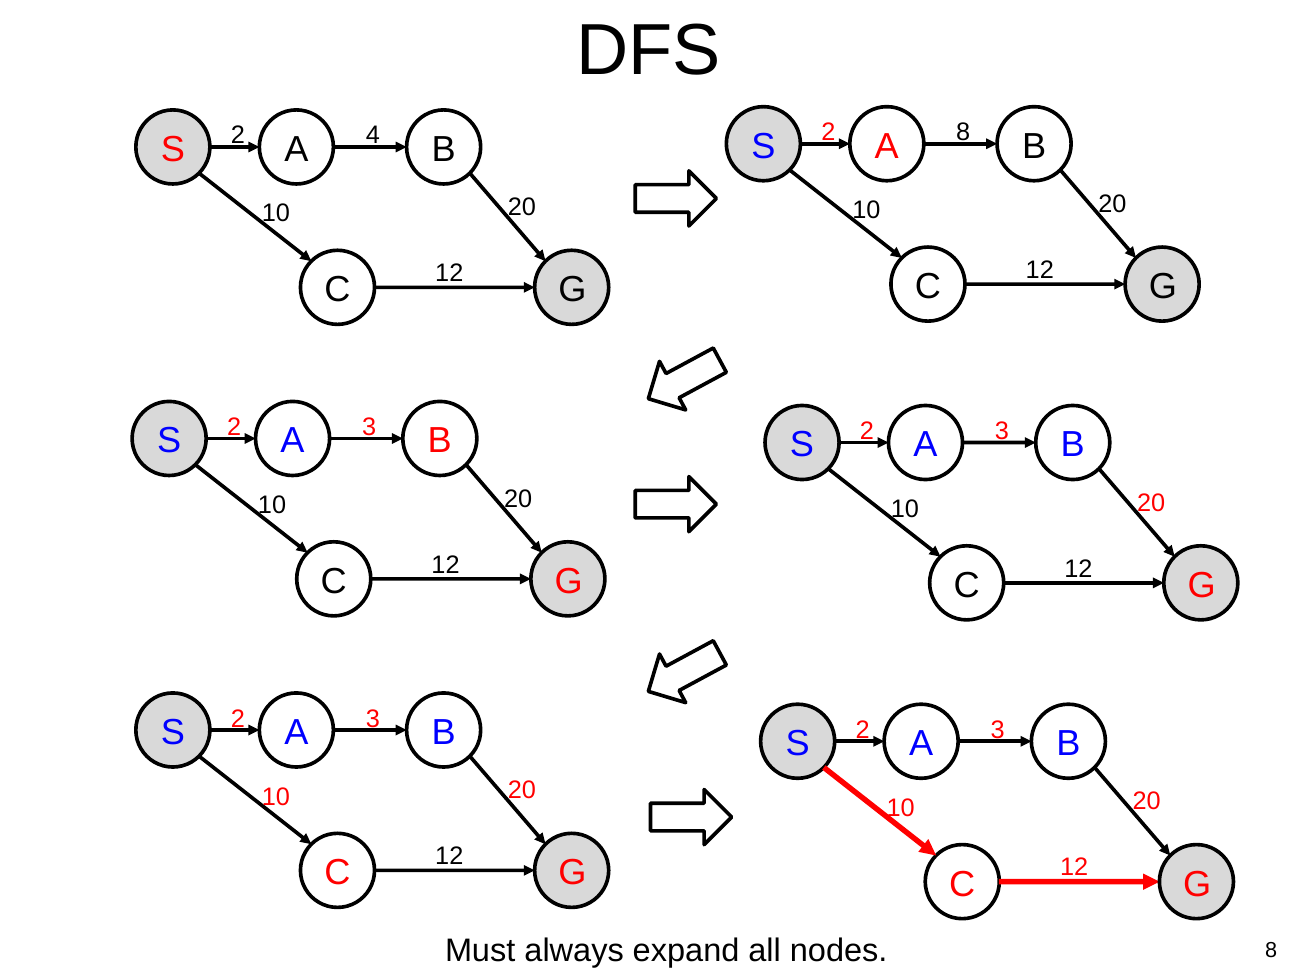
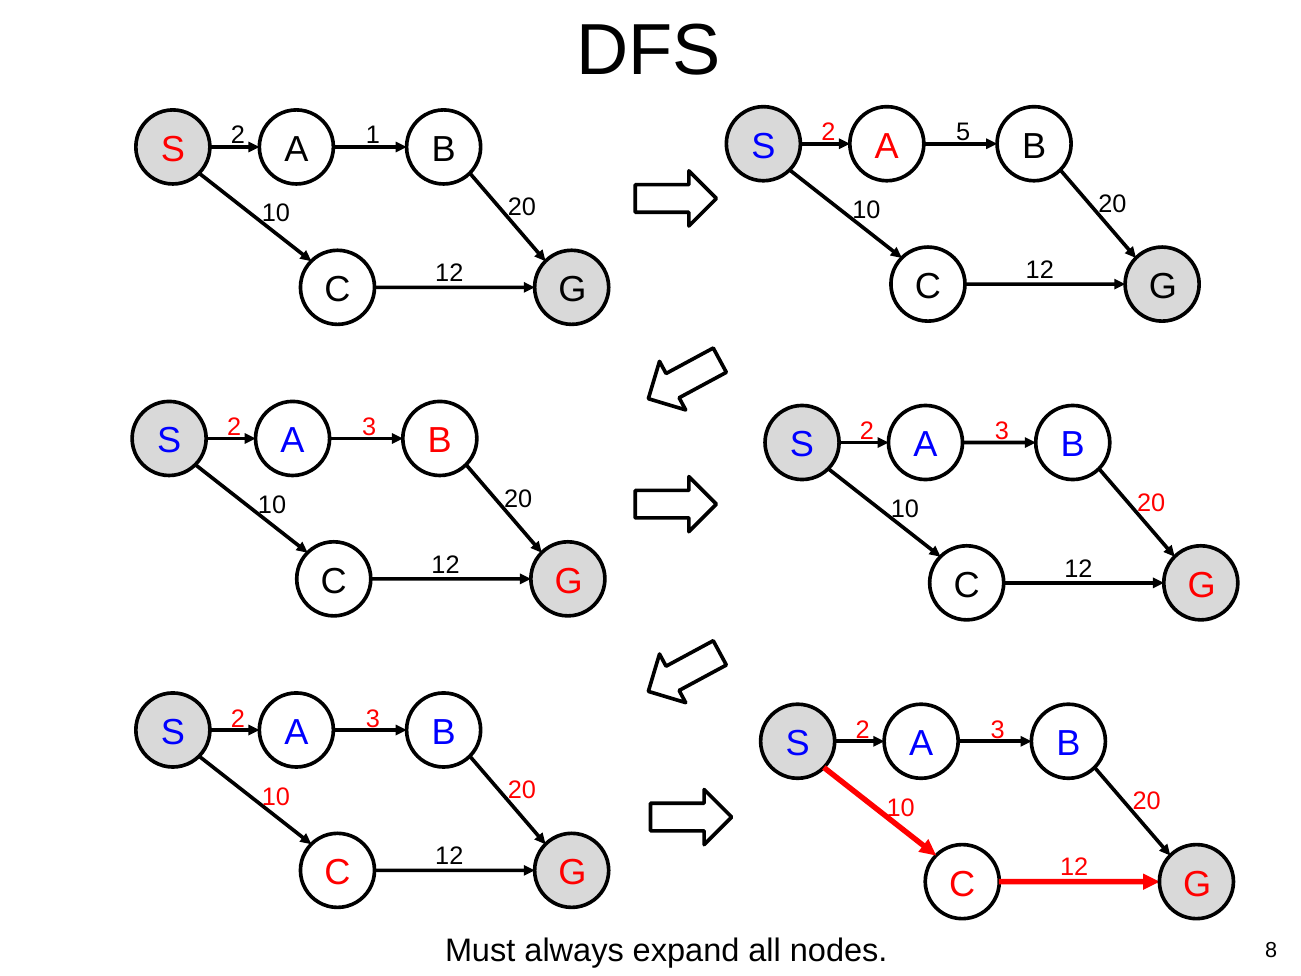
2 8: 8 -> 5 (963, 132)
4: 4 -> 1 (373, 136)
